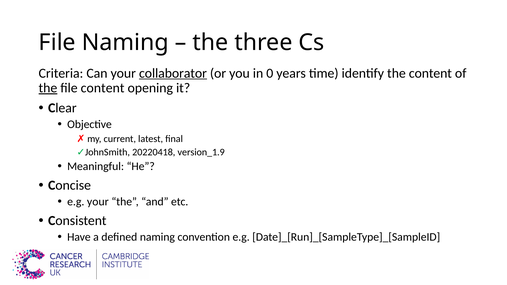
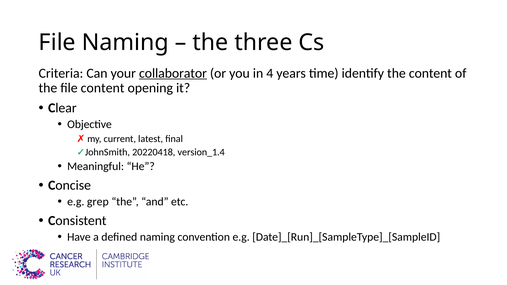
0: 0 -> 4 (270, 73)
the underline: present -> none (48, 88)
version_1.9: version_1.9 -> version_1.4 (201, 152)
e.g your: your -> grep (98, 202)
